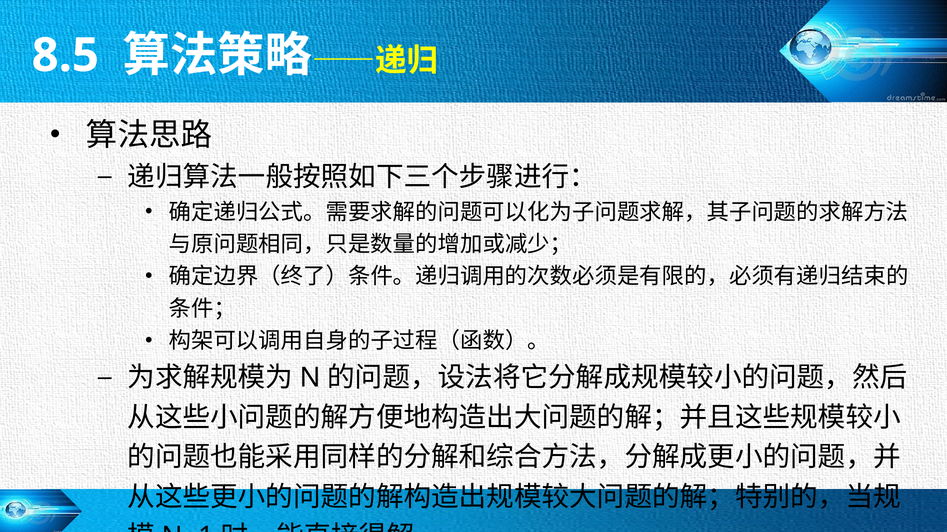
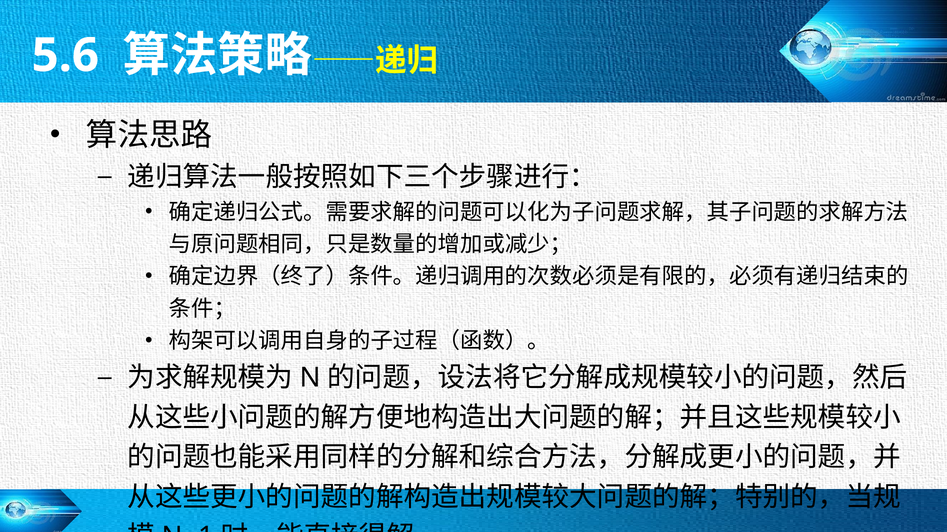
8.5: 8.5 -> 5.6 (65, 56)
